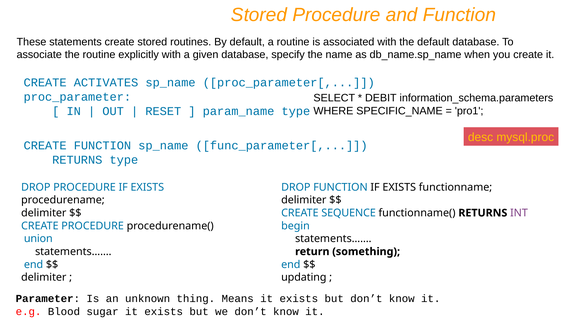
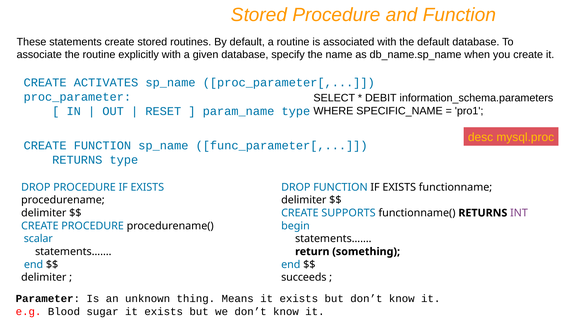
SEQUENCE: SEQUENCE -> SUPPORTS (348, 213)
union: union -> scalar (38, 239)
updating: updating -> succeeds (304, 277)
